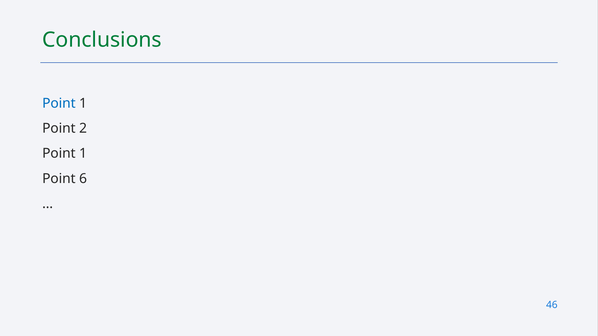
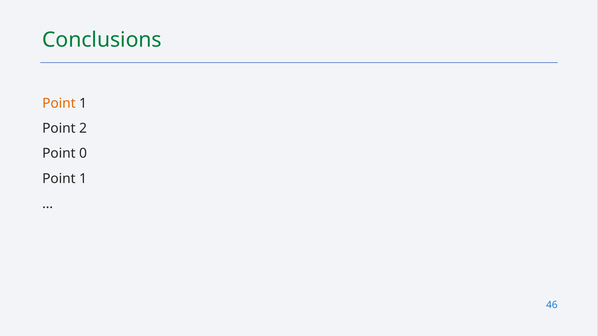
Point colour: blue -> orange (59, 103)
1: 1 -> 0 (83, 154)
6: 6 -> 1 (83, 179)
